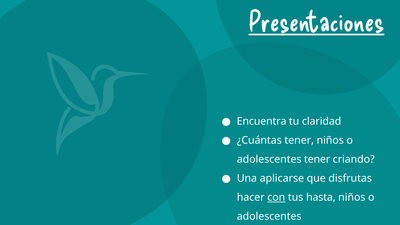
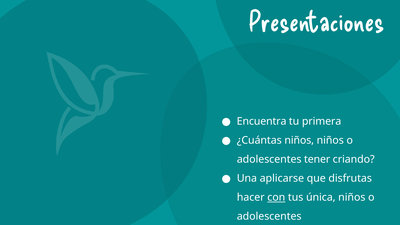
Presentaciones underline: present -> none (317, 22)
claridad: claridad -> primera (322, 121)
¿Cuántas tener: tener -> niños (299, 140)
hasta: hasta -> única (321, 197)
